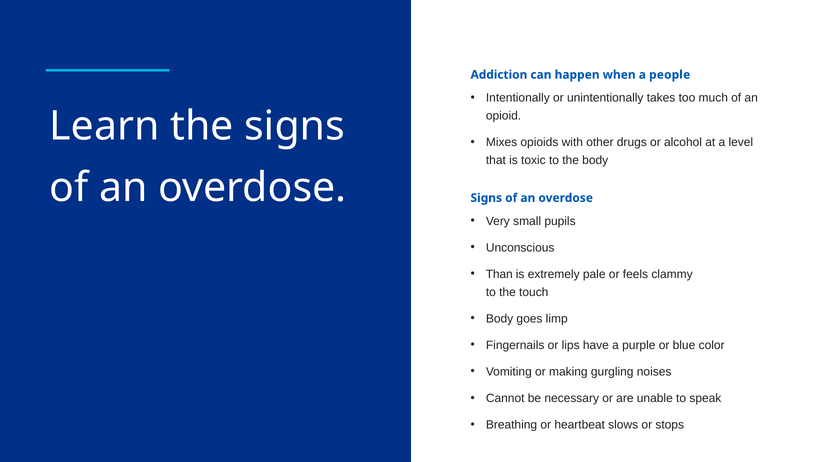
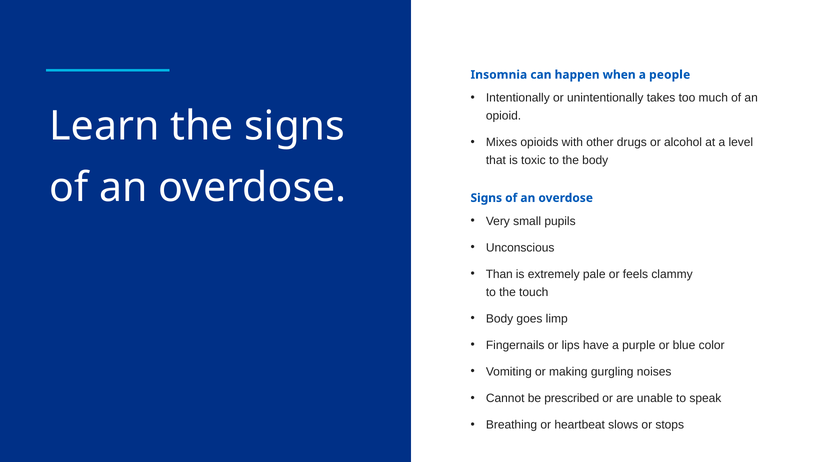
Addiction: Addiction -> Insomnia (499, 75)
necessary: necessary -> prescribed (572, 399)
